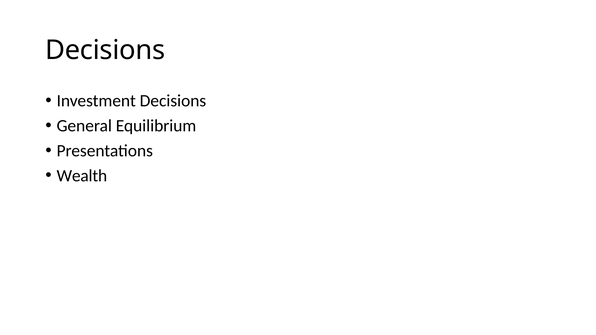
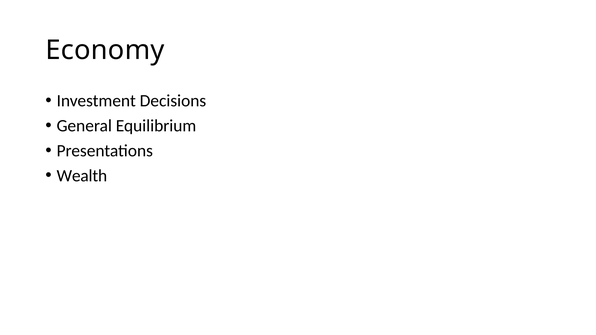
Decisions: Decisions -> Economy (105, 50)
